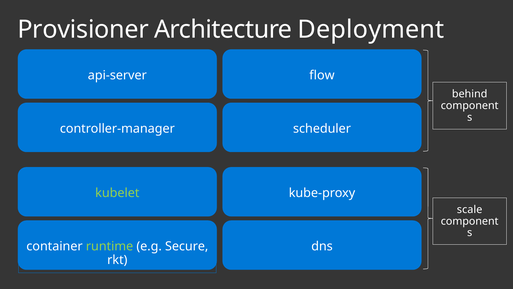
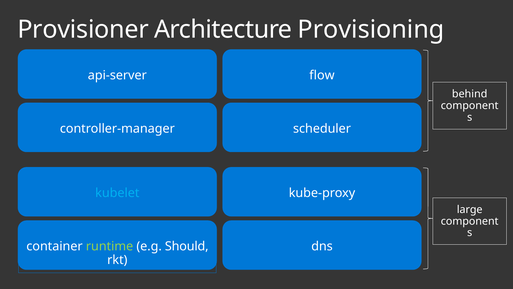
Deployment: Deployment -> Provisioning (371, 29)
kubelet colour: light green -> light blue (117, 193)
scale: scale -> large (470, 209)
Secure: Secure -> Should (187, 246)
